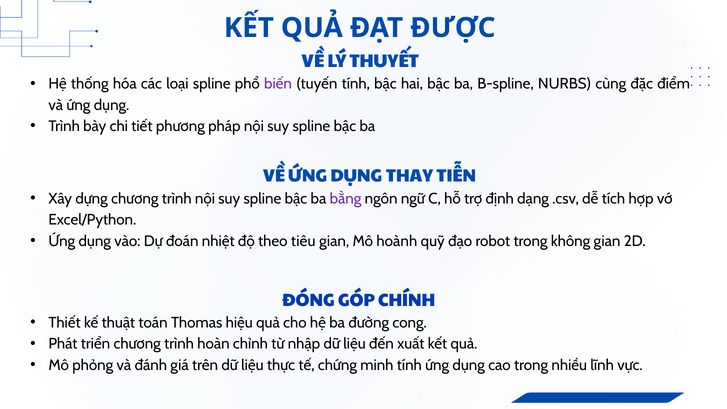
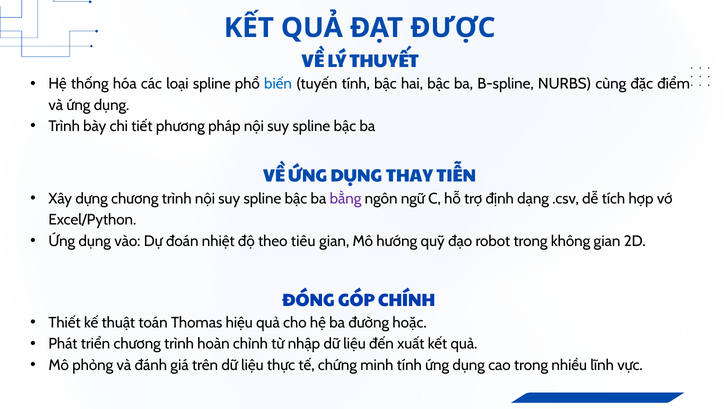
biến colour: purple -> blue (278, 84)
hoành: hoành -> hướng (397, 241)
cong: cong -> hoặc (410, 323)
